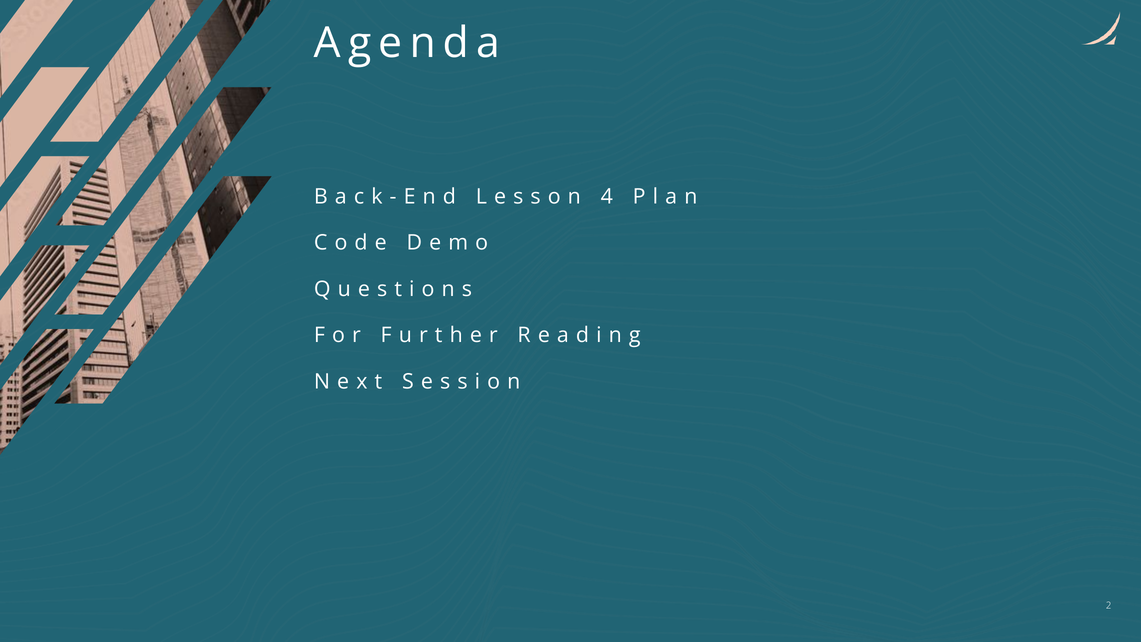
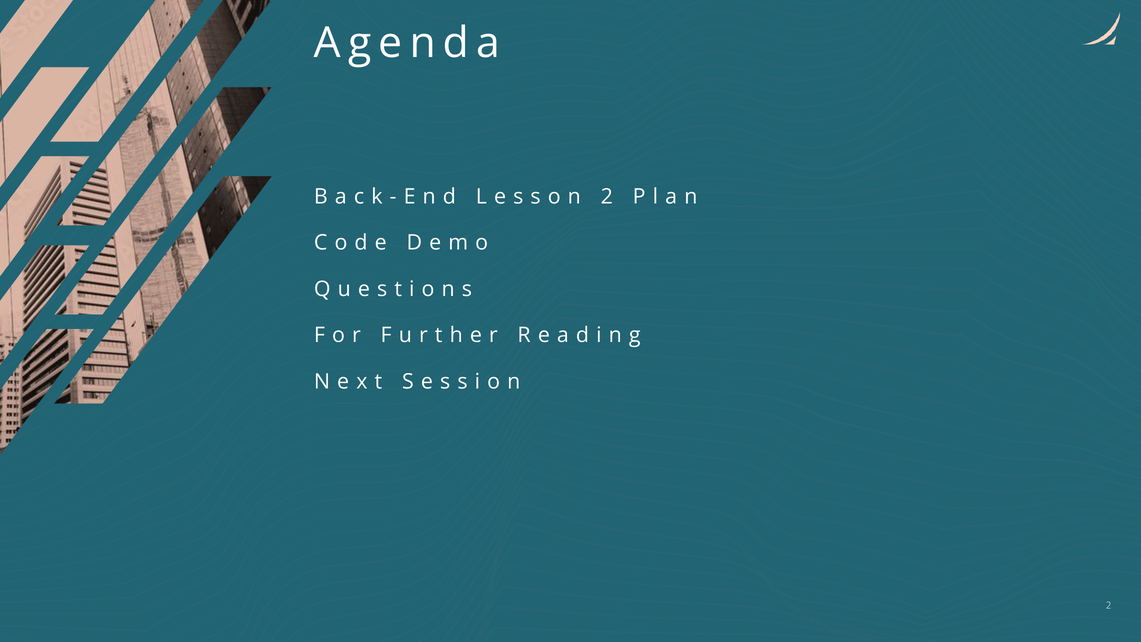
4: 4 -> 2 (607, 197)
